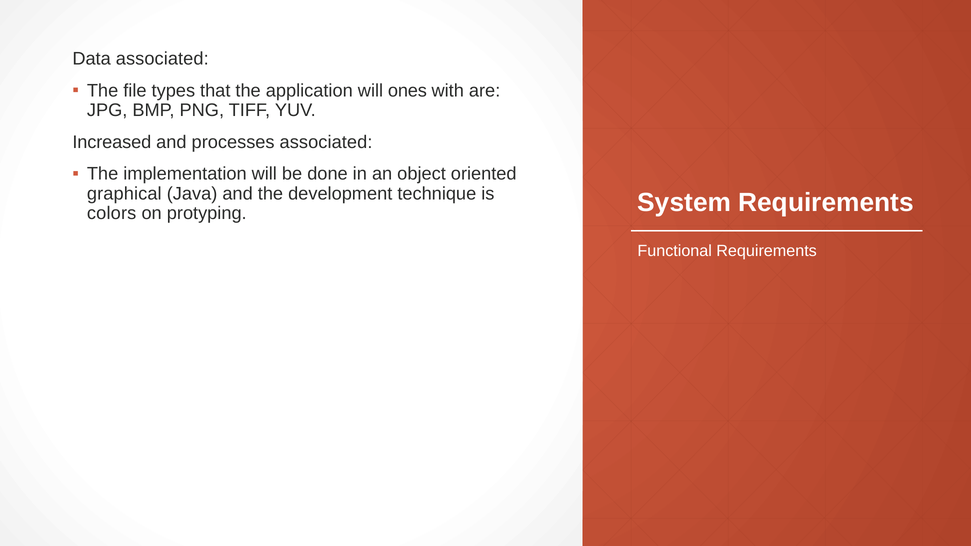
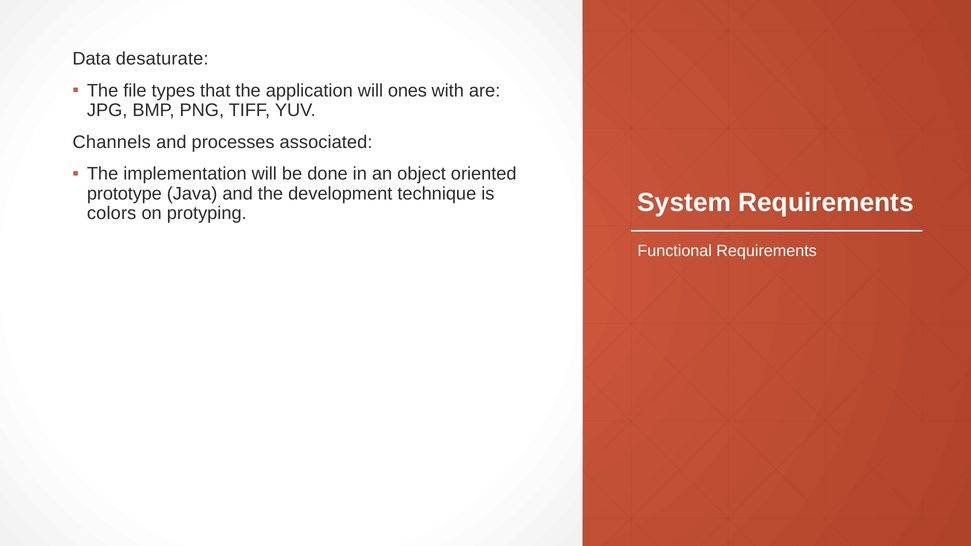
Data associated: associated -> desaturate (162, 59)
Increased: Increased -> Channels (112, 142)
graphical: graphical -> prototype (124, 194)
